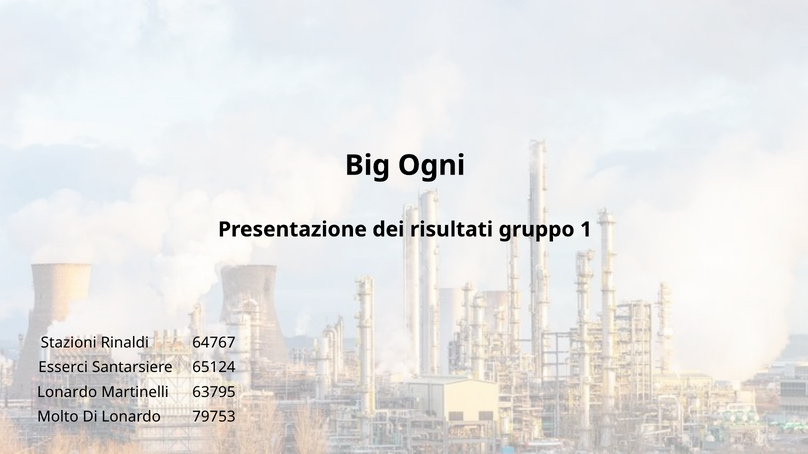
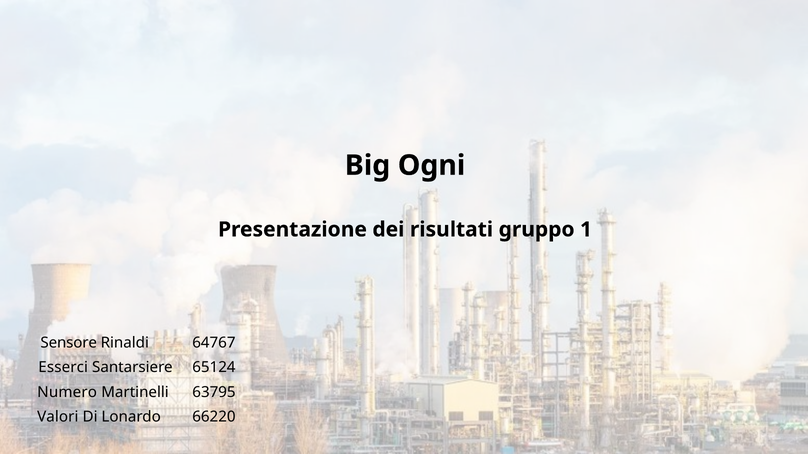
Stazioni: Stazioni -> Sensore (69, 343)
Lonardo: Lonardo -> Numero (67, 393)
Molto: Molto -> Valori (58, 417)
79753: 79753 -> 66220 (214, 417)
